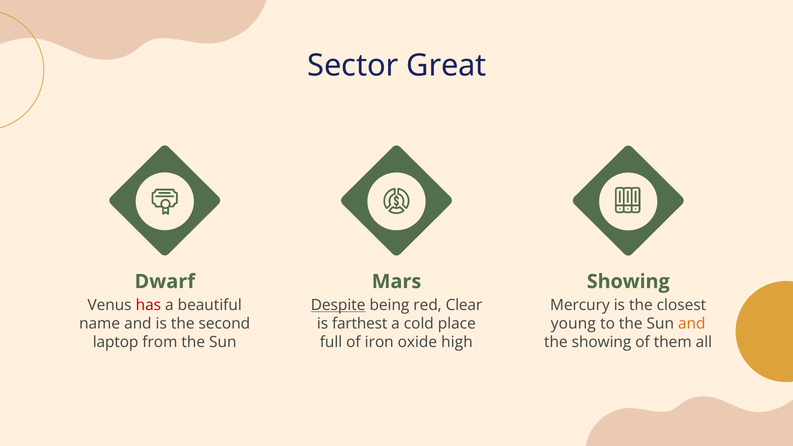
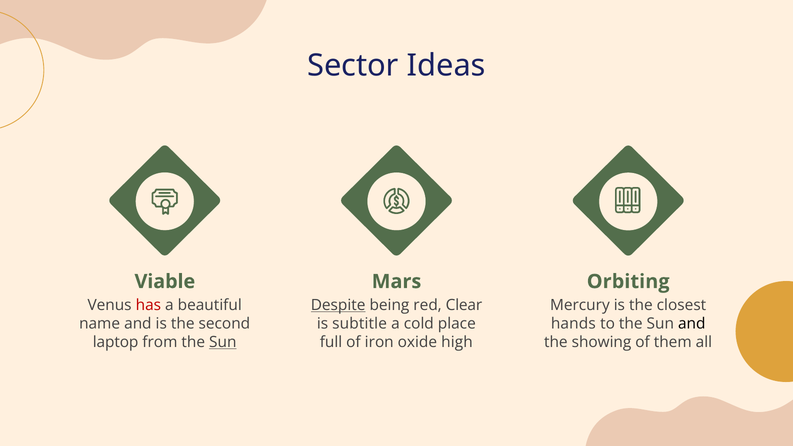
Great: Great -> Ideas (446, 66)
Dwarf: Dwarf -> Viable (165, 282)
Showing: Showing -> Orbiting (628, 282)
farthest: farthest -> subtitle (360, 324)
young: young -> hands (573, 324)
and colour: orange -> black (692, 324)
Sun underline: none -> present (223, 342)
